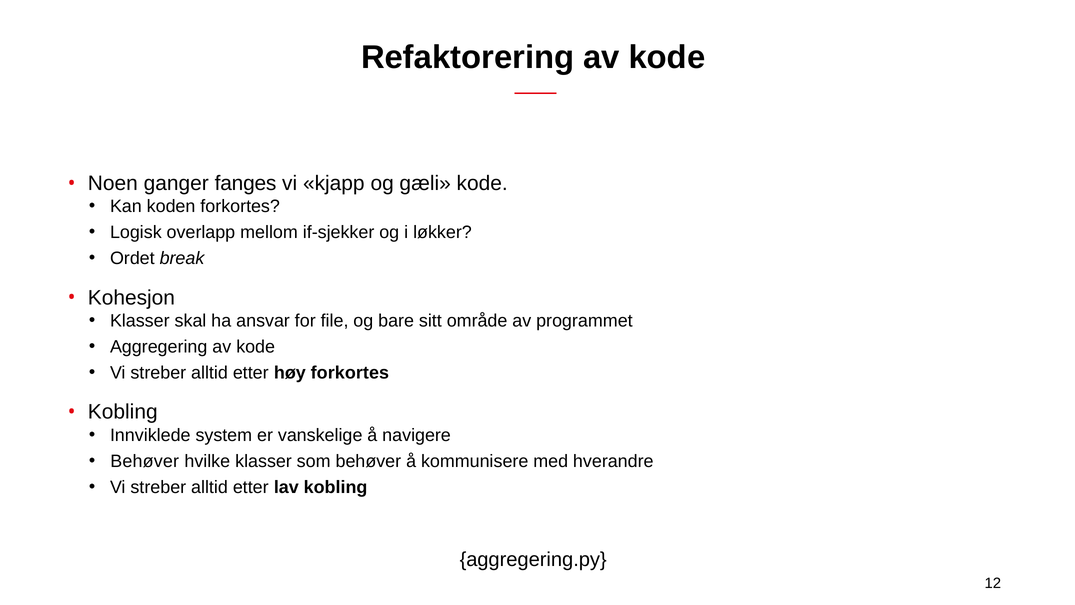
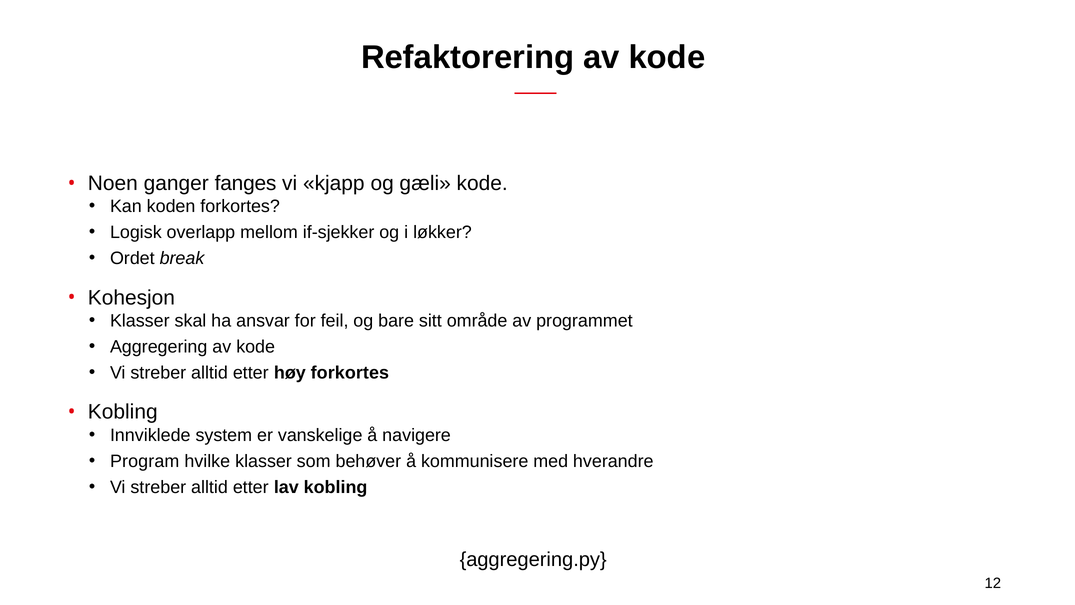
file: file -> feil (335, 321)
Behøver: Behøver -> Program (145, 461)
